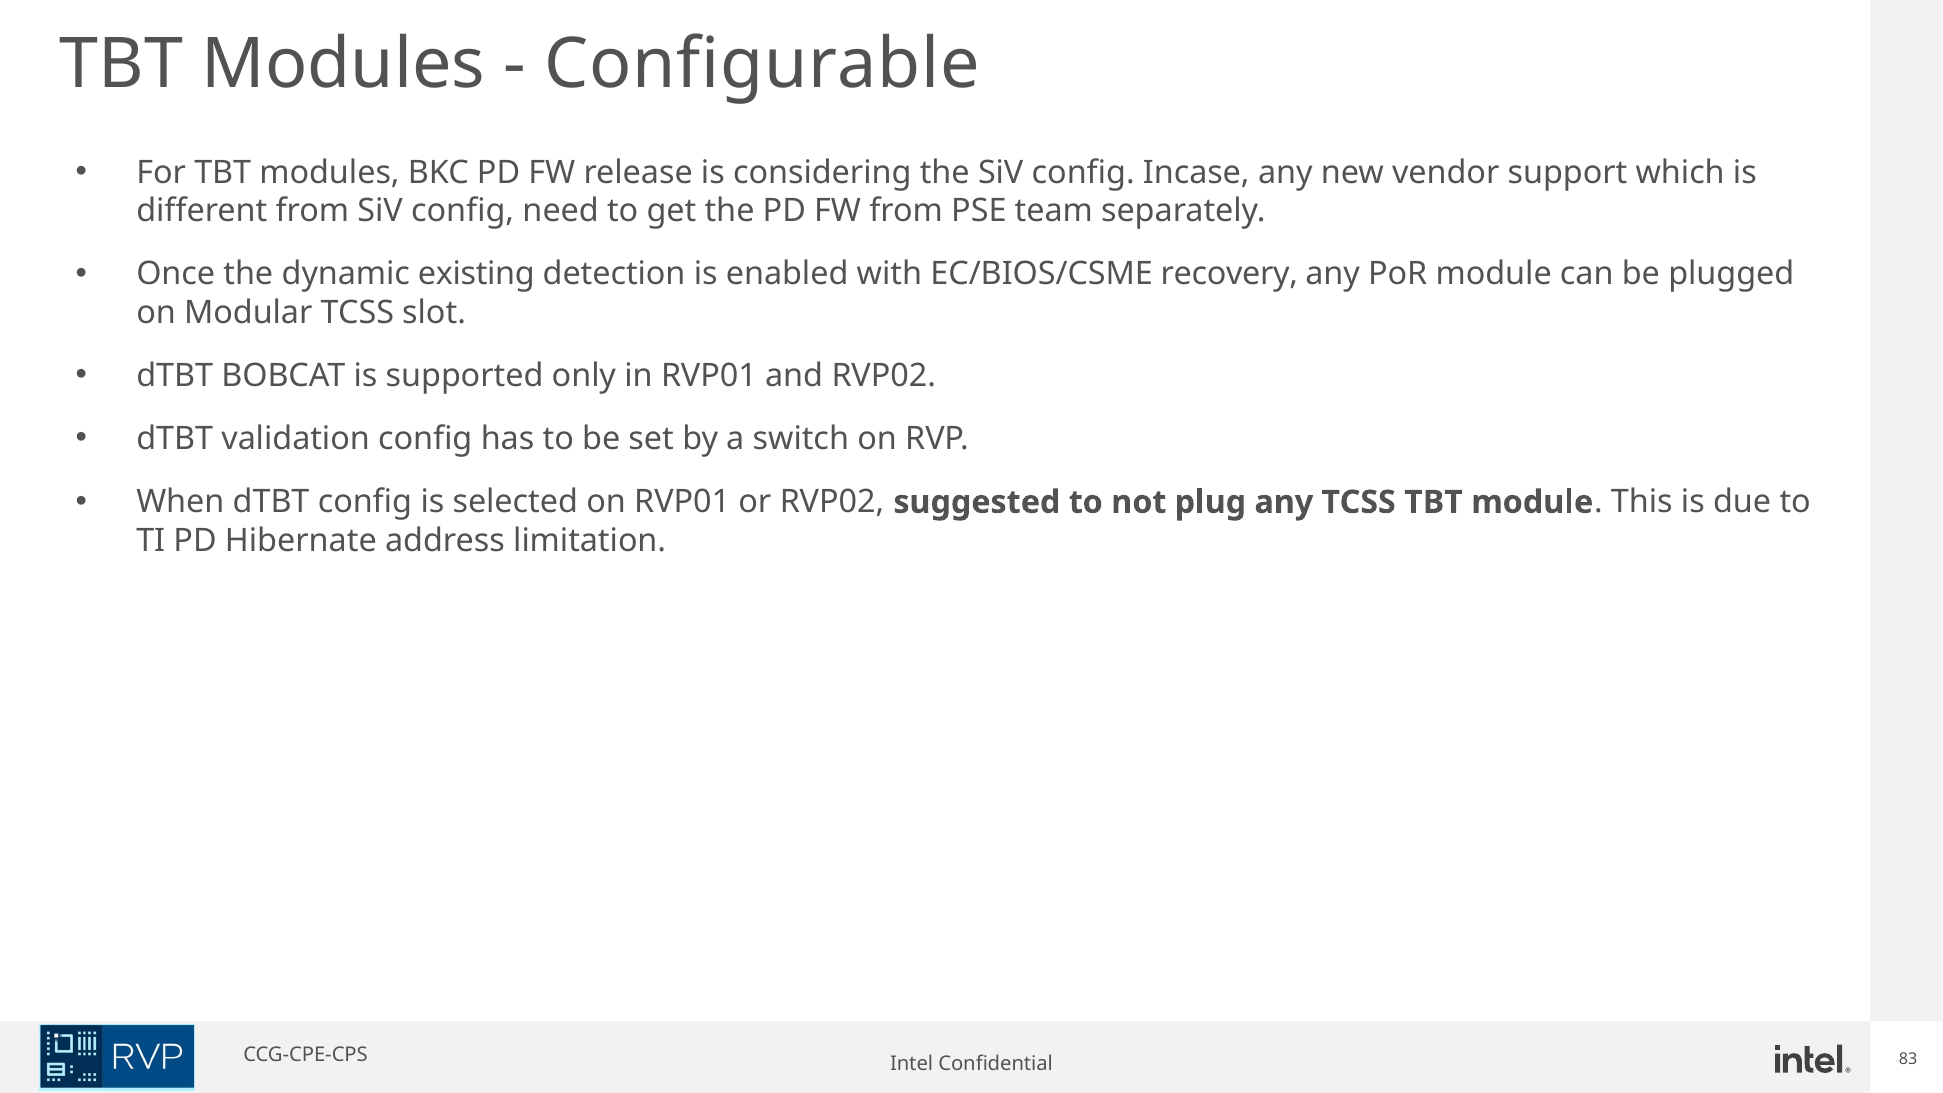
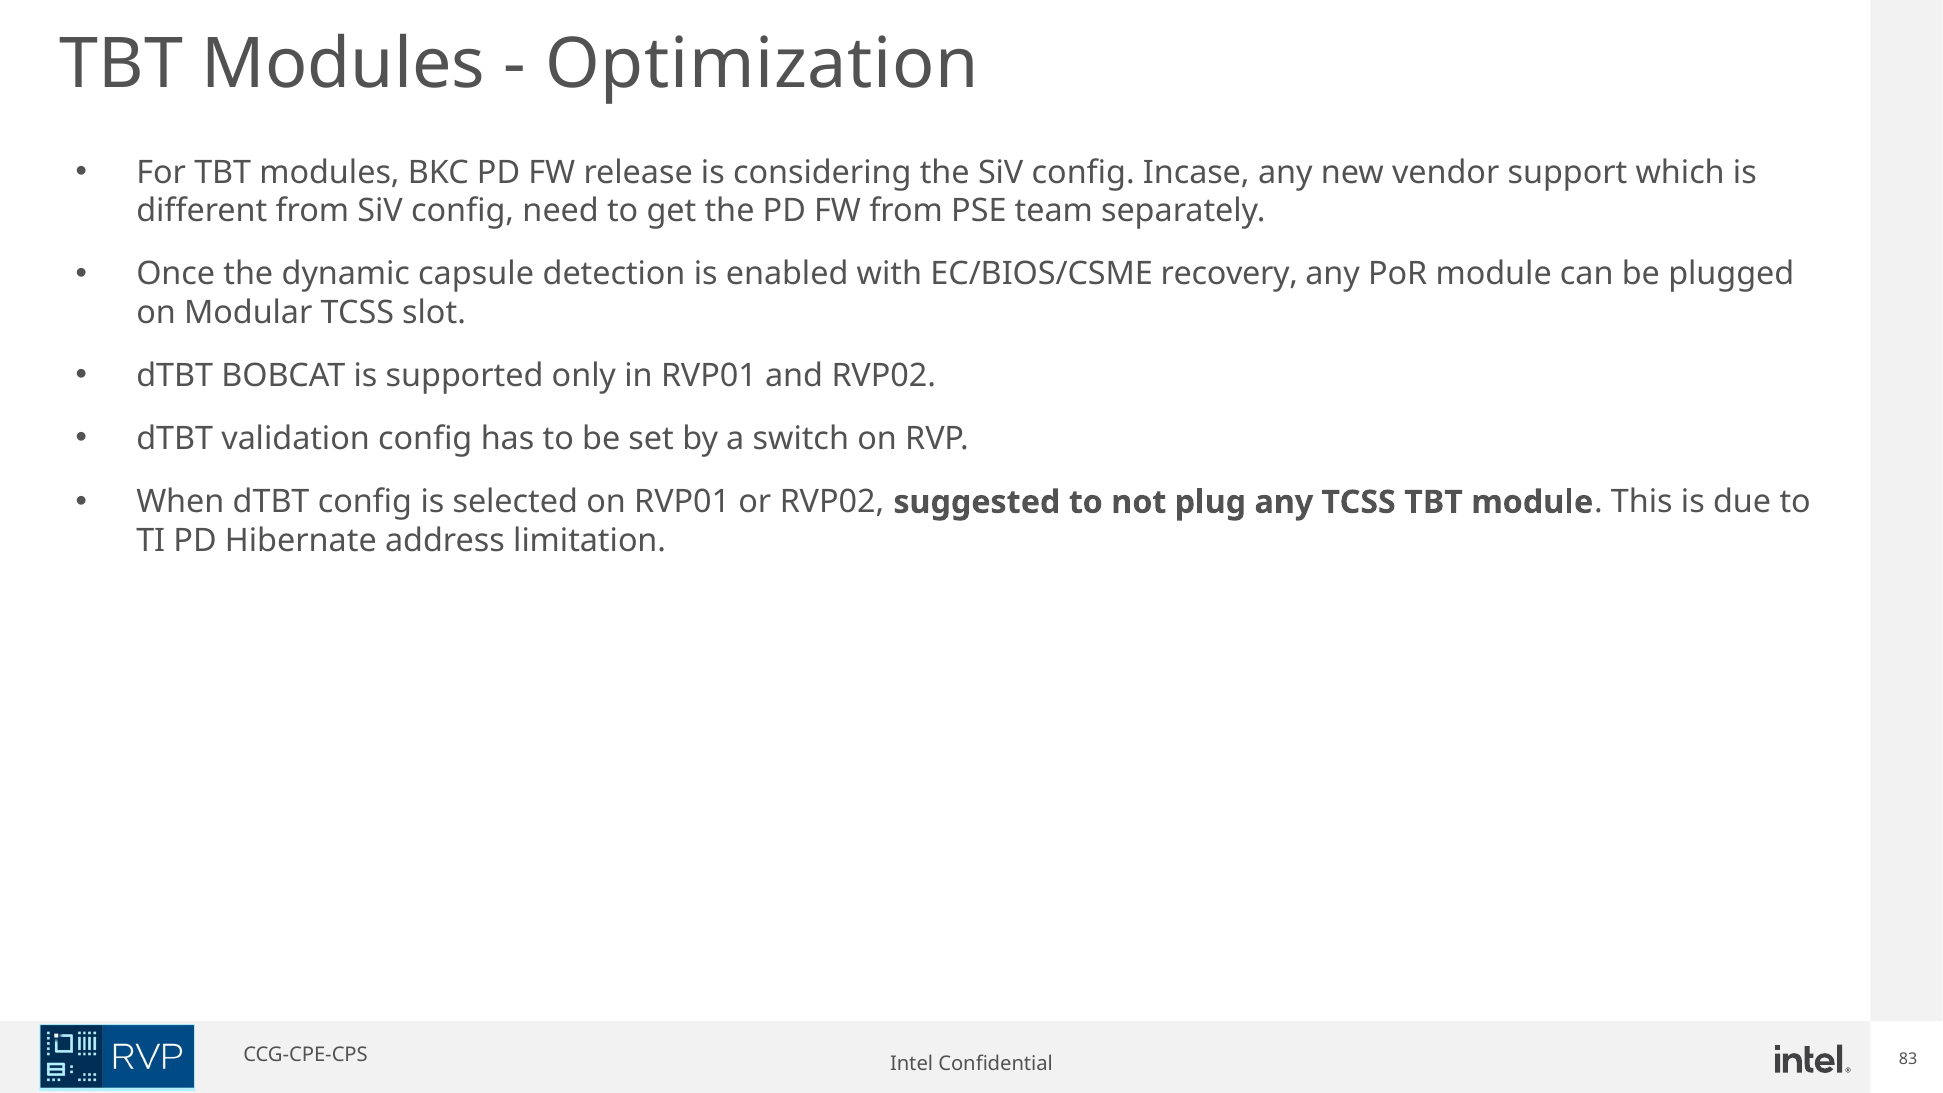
Configurable: Configurable -> Optimization (762, 64)
existing: existing -> capsule (476, 274)
